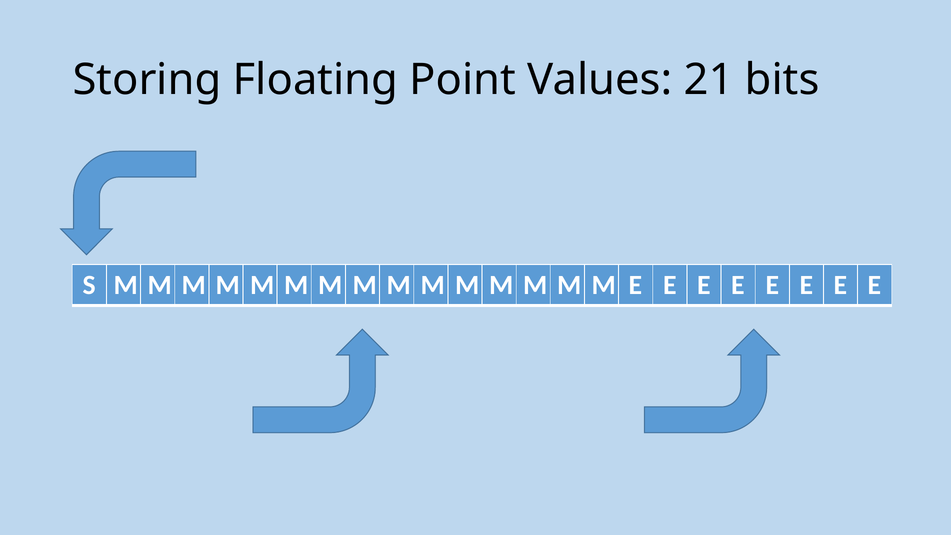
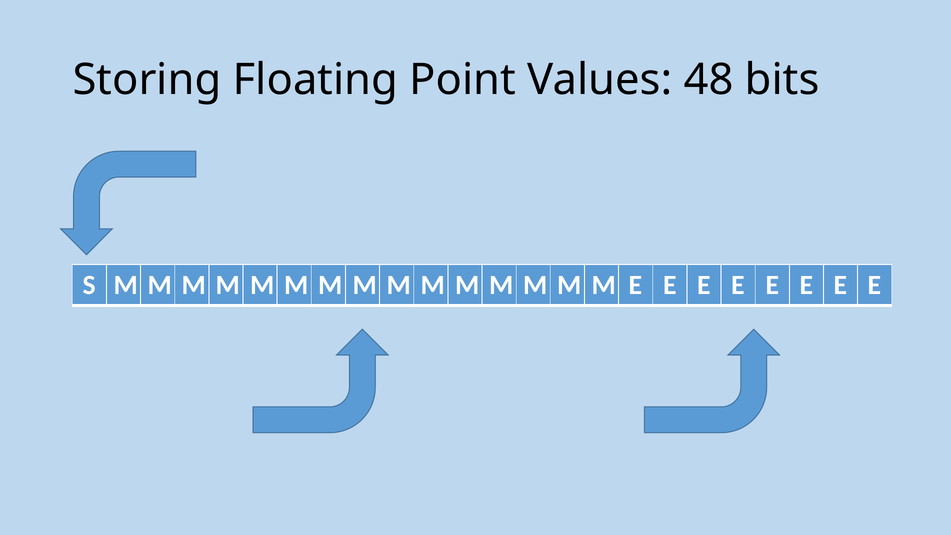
21: 21 -> 48 (709, 80)
